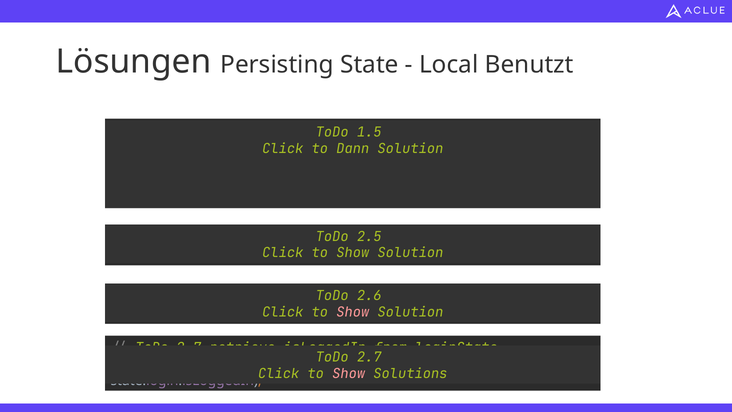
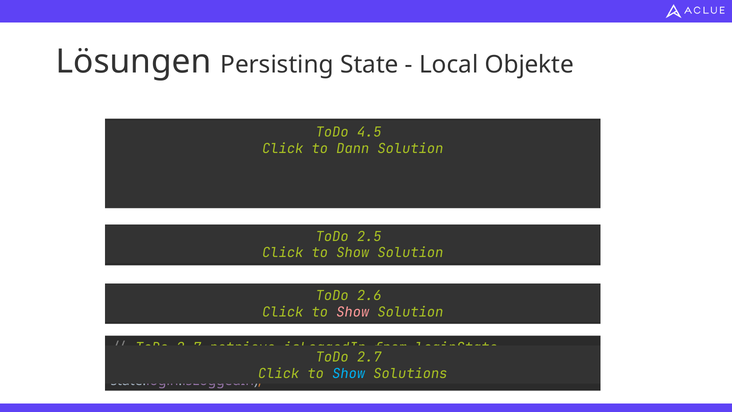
Benutzt: Benutzt -> Objekte (529, 65)
1.5: 1.5 -> 4.5 (369, 132)
Show colour: pink -> light blue (349, 374)
